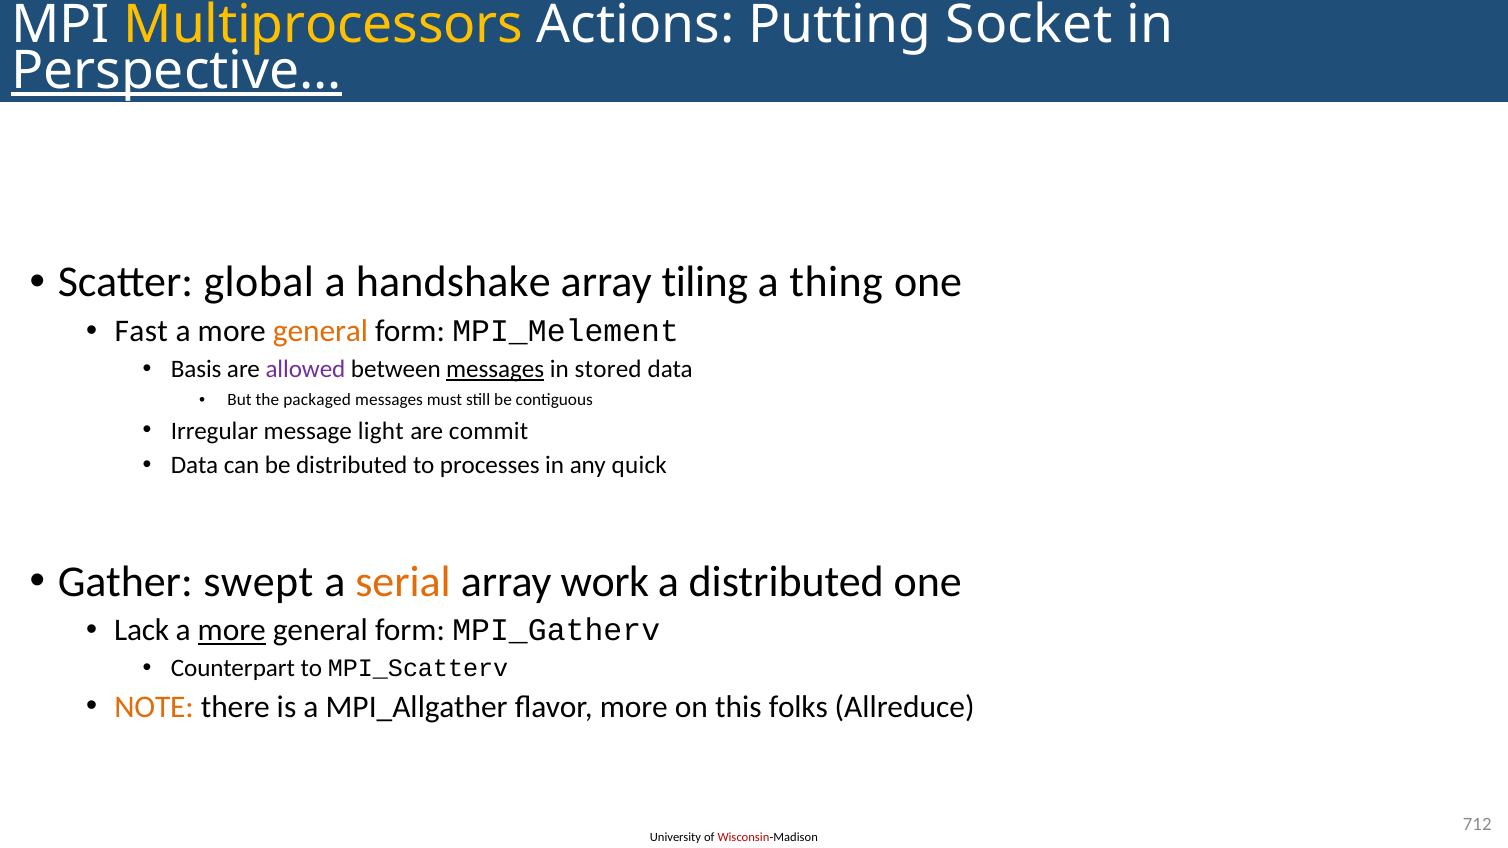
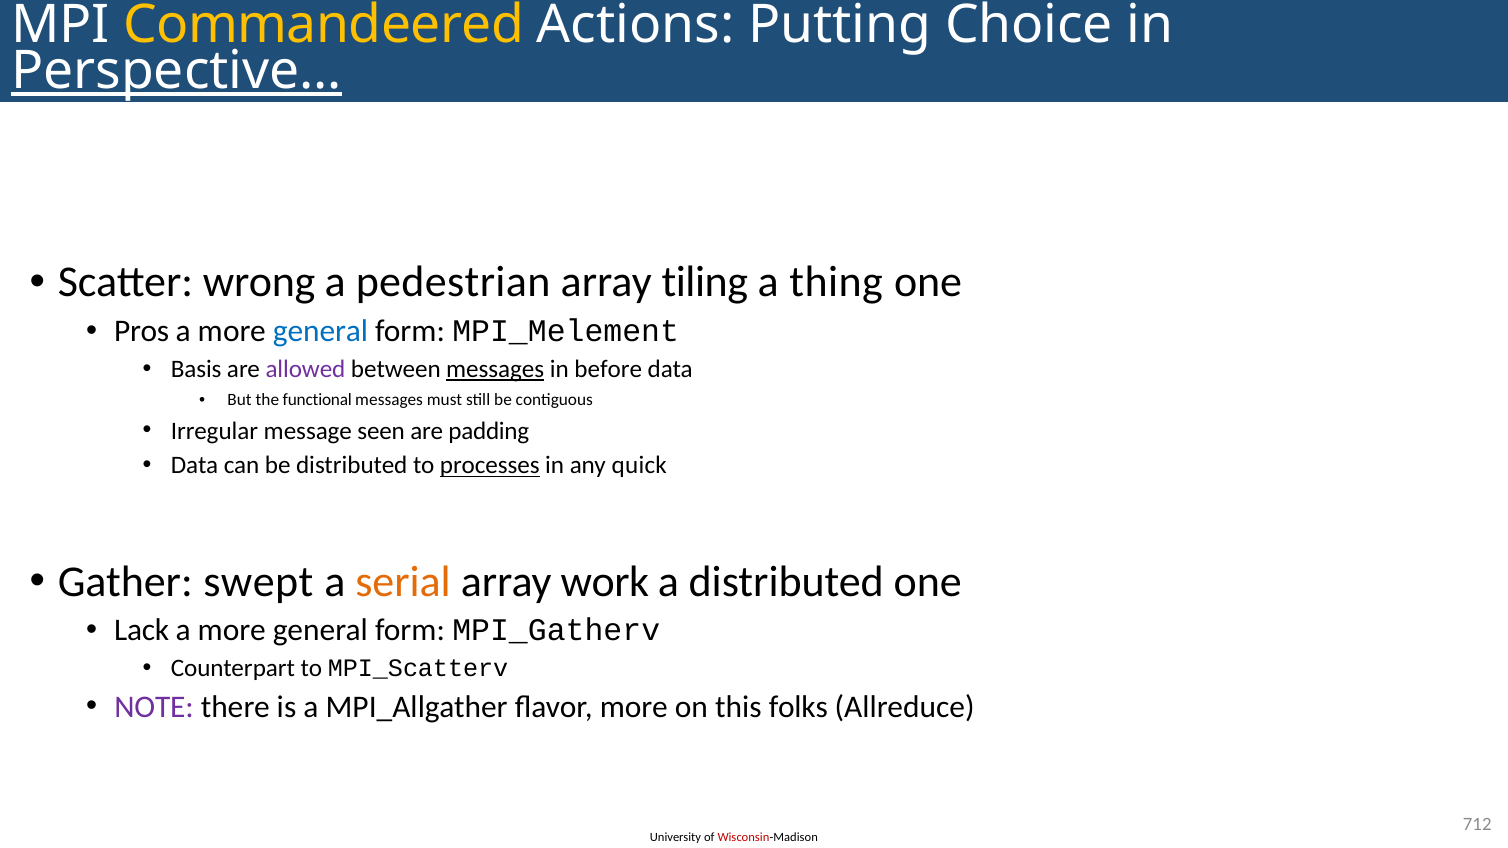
Multiprocessors: Multiprocessors -> Commandeered (324, 25)
Socket: Socket -> Choice (1029, 25)
global: global -> wrong (259, 282)
handshake: handshake -> pedestrian (453, 282)
Fast: Fast -> Pros (142, 331)
general colour: orange -> blue (320, 331)
stored: stored -> before (608, 369)
packaged: packaged -> functional (317, 400)
light: light -> seen (381, 431)
commit: commit -> padding (489, 431)
processes underline: none -> present (490, 466)
more underline: present -> none (232, 630)
NOTE colour: orange -> purple (154, 707)
